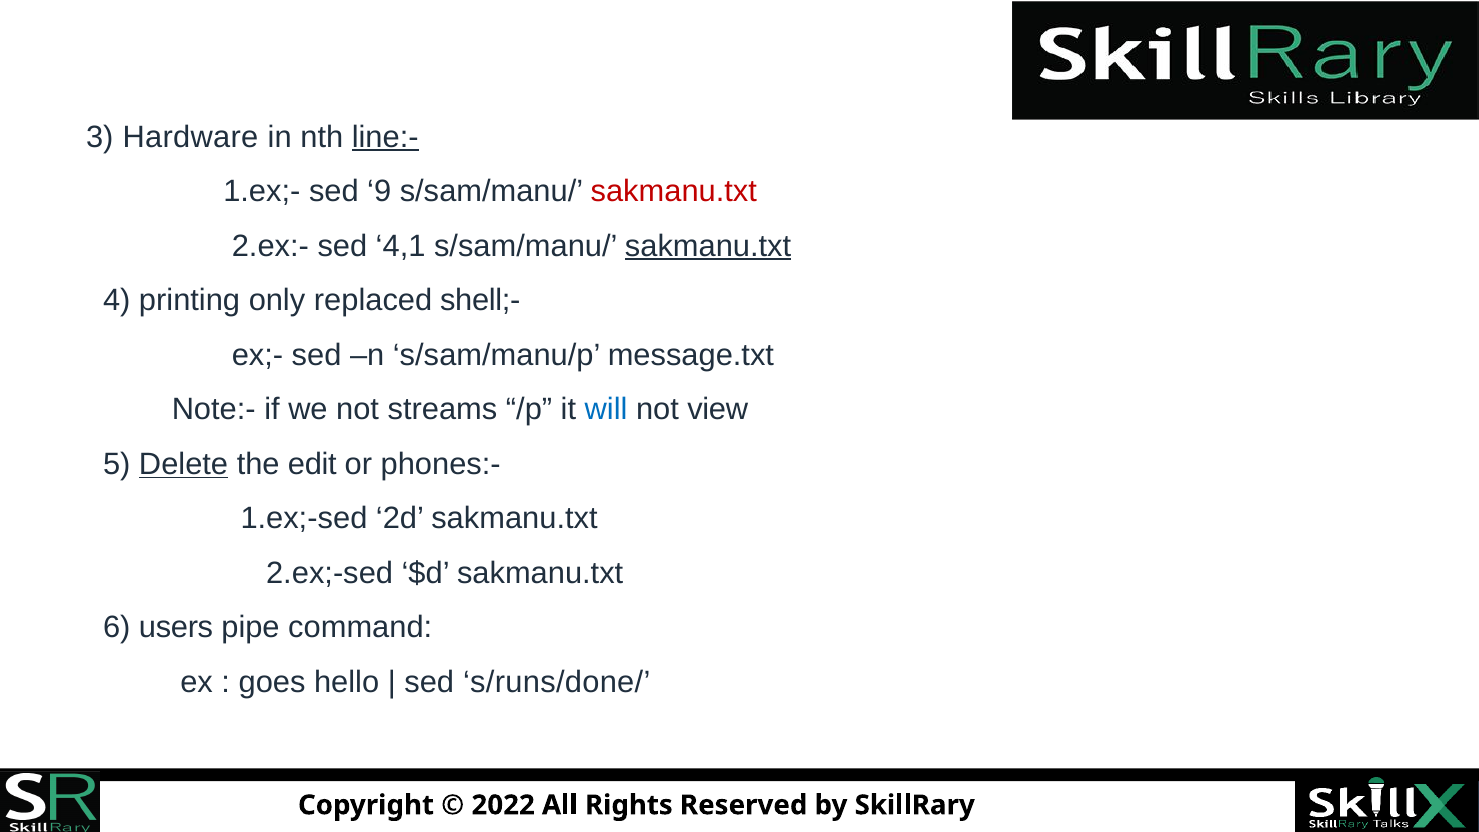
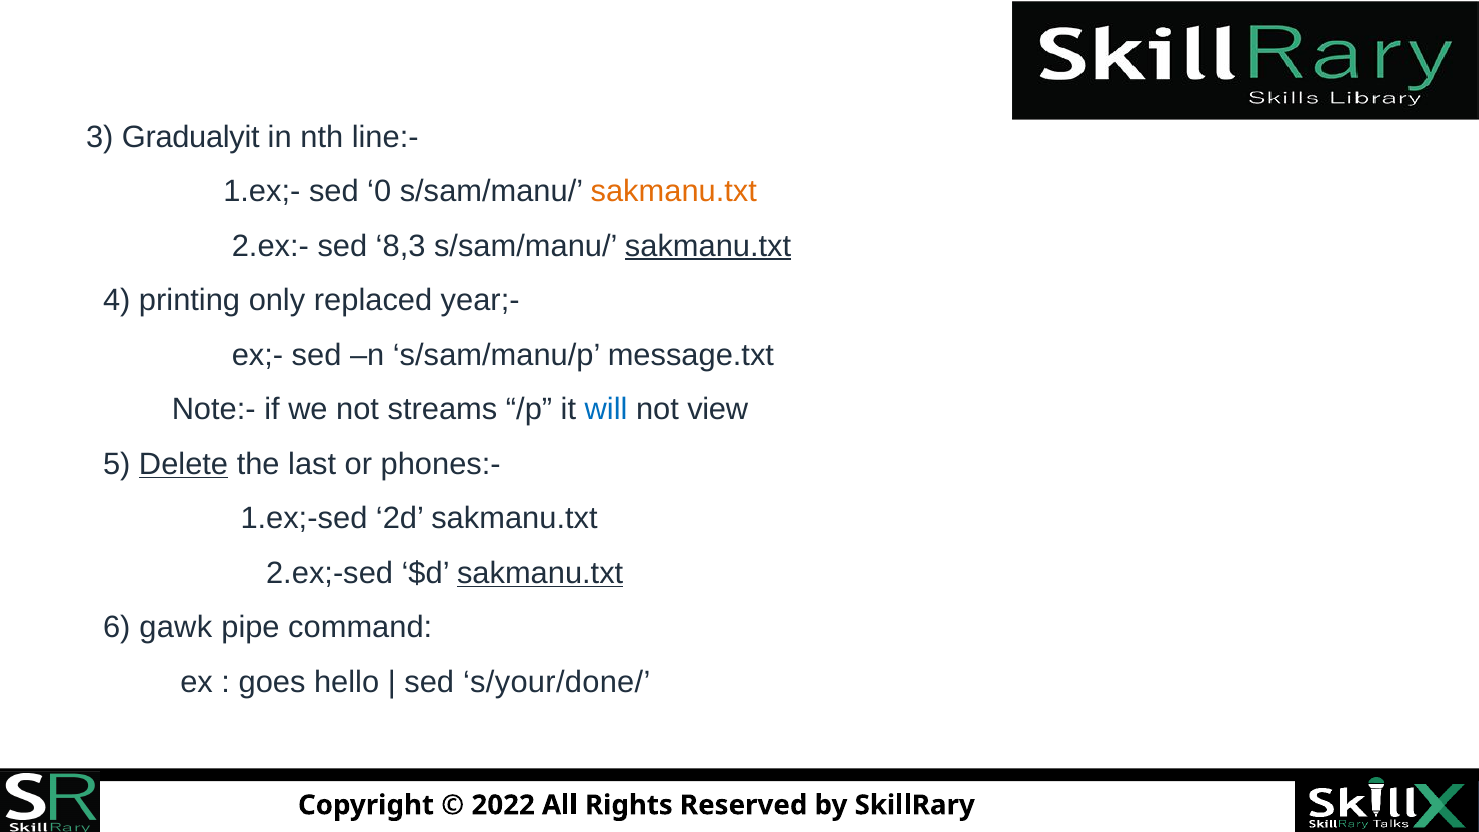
Hardware: Hardware -> Gradualyit (191, 137)
line:- underline: present -> none (385, 137)
9: 9 -> 0 (379, 192)
sakmanu.txt colour: red -> orange (674, 192)
4,1: 4,1 -> 8,3 (401, 246)
shell;-: shell;- -> year;- (480, 301)
edit: edit -> last (312, 464)
sakmanu.txt underline: none -> present (540, 573)
users: users -> gawk (176, 628)
s/runs/done/: s/runs/done/ -> s/your/done/ (557, 682)
